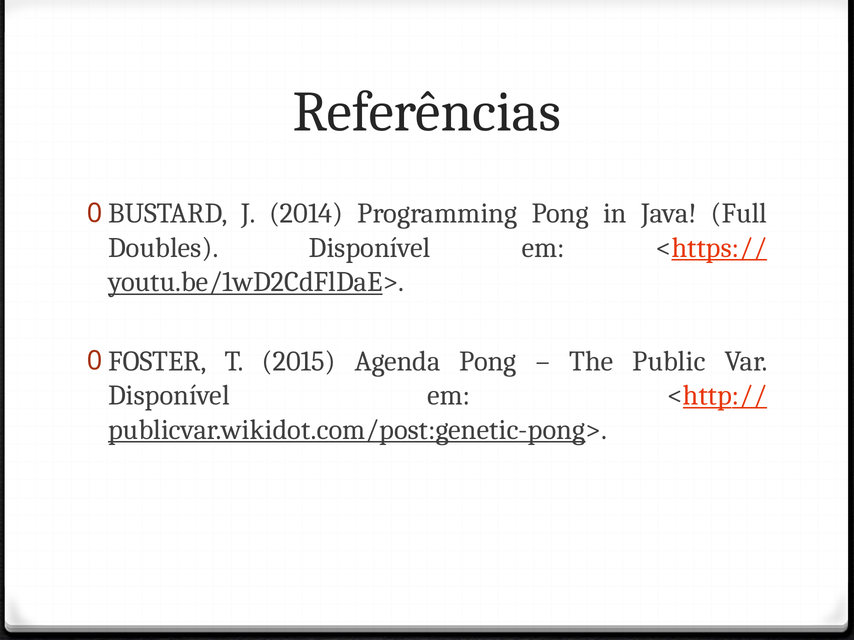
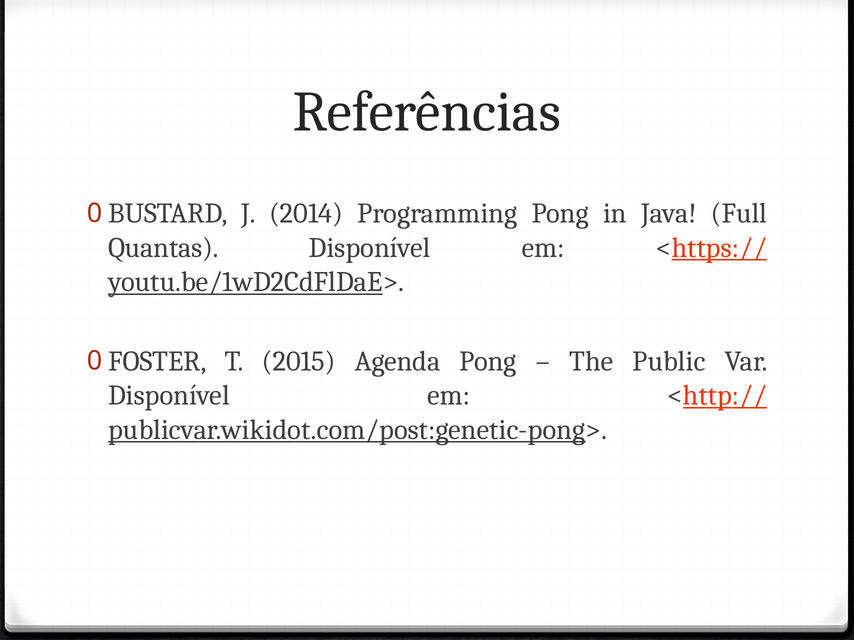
Doubles: Doubles -> Quantas (163, 248)
